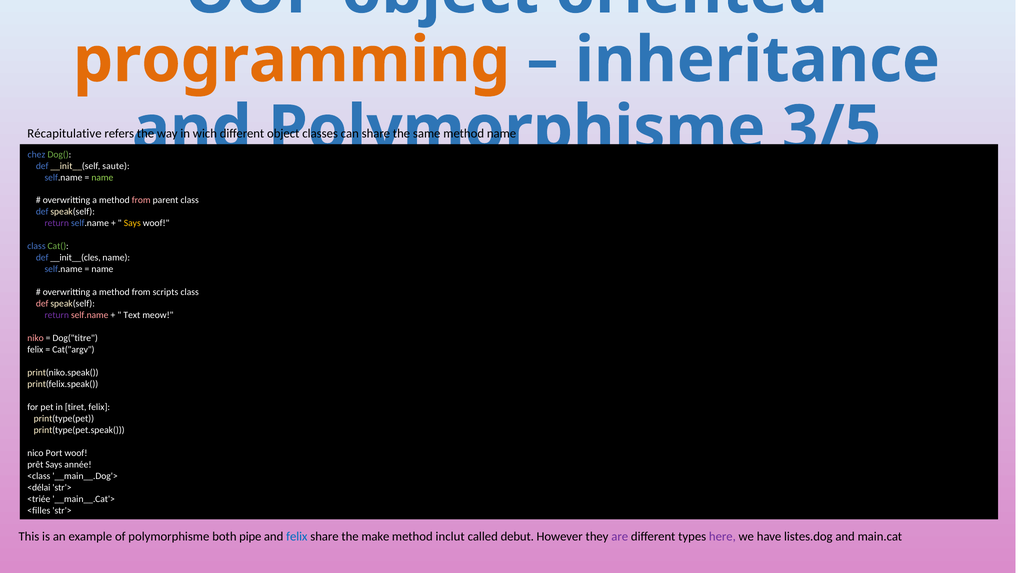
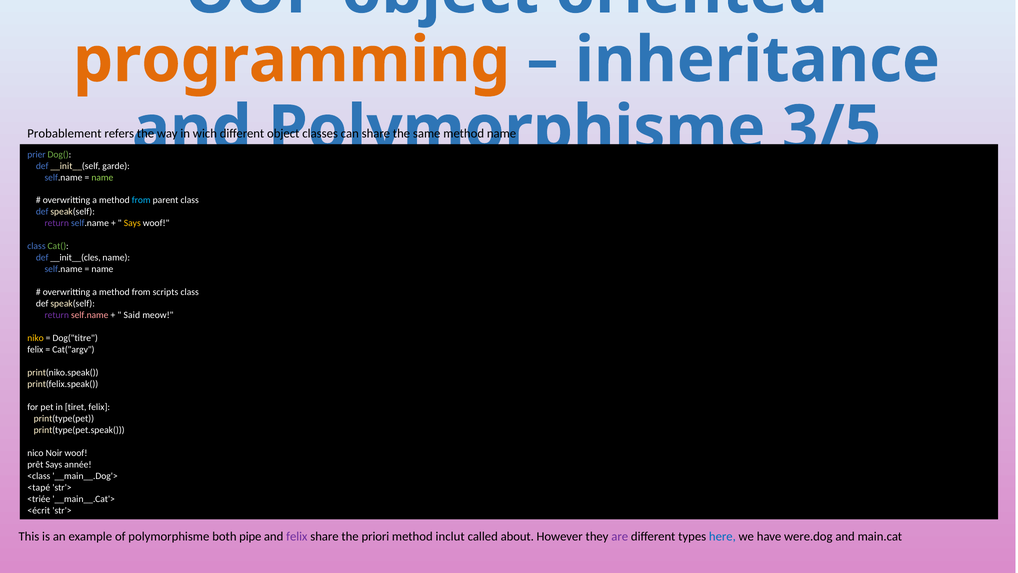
Récapitulative: Récapitulative -> Probablement (64, 133)
chez: chez -> prier (37, 154)
saute: saute -> garde (116, 166)
from colour: pink -> light blue (141, 200)
def colour: pink -> white (42, 304)
Text: Text -> Said (132, 315)
niko colour: pink -> yellow (36, 338)
Port: Port -> Noir (54, 453)
<délai: <délai -> <tapé (39, 487)
<filles: <filles -> <écrit (39, 510)
felix colour: blue -> purple (297, 536)
make: make -> priori (375, 536)
debut: debut -> about (517, 536)
here colour: purple -> blue (722, 536)
listes.dog: listes.dog -> were.dog (808, 536)
